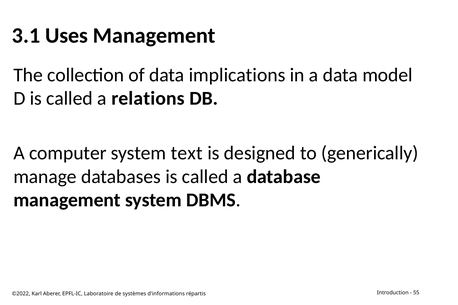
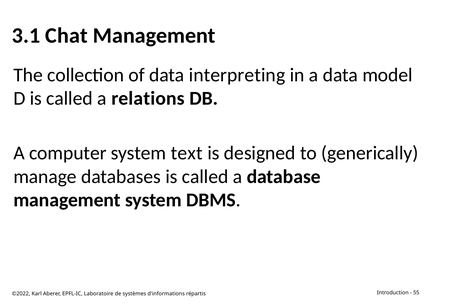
Uses: Uses -> Chat (66, 35)
implications: implications -> interpreting (237, 75)
